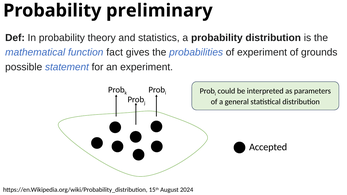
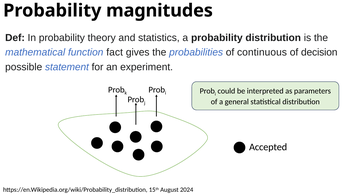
preliminary: preliminary -> magnitudes (159, 11)
of experiment: experiment -> continuous (262, 52)
grounds: grounds -> decision (319, 52)
